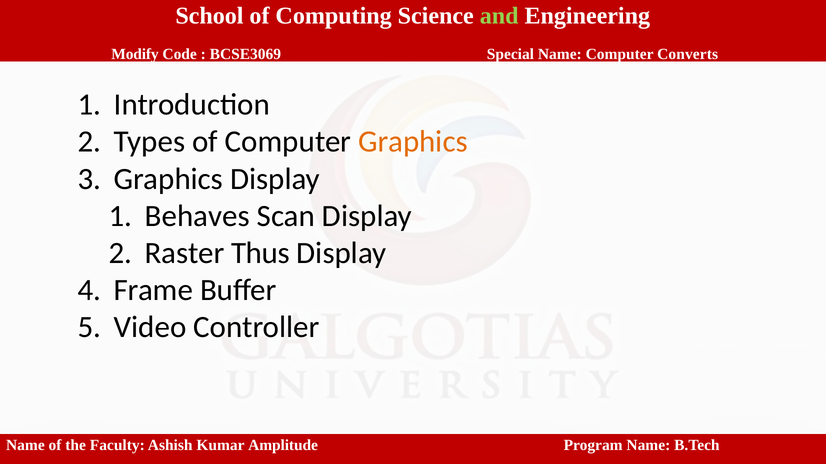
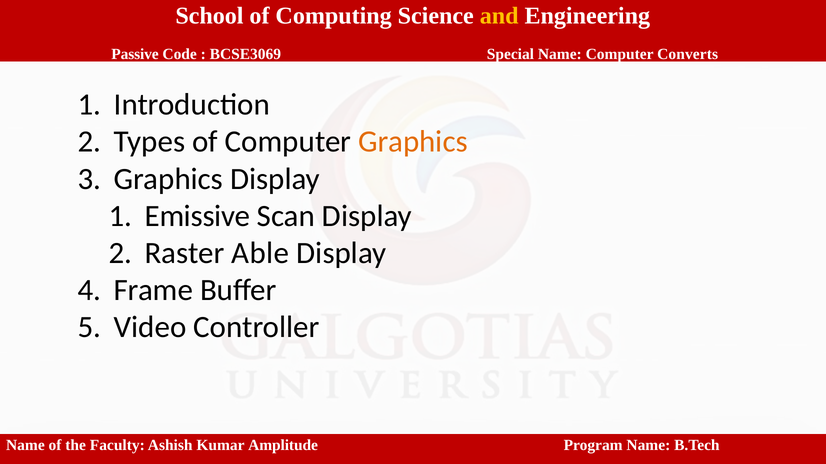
and colour: light green -> yellow (499, 16)
Modify: Modify -> Passive (135, 54)
Behaves: Behaves -> Emissive (197, 216)
Thus: Thus -> Able (260, 253)
